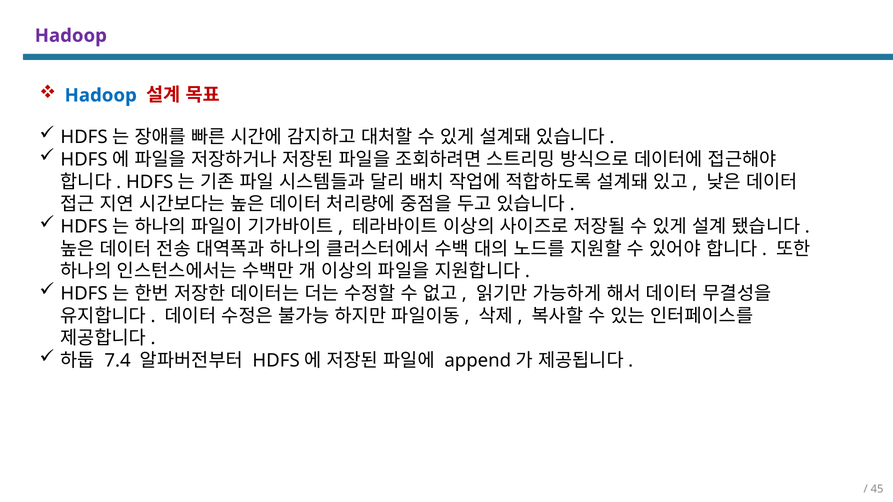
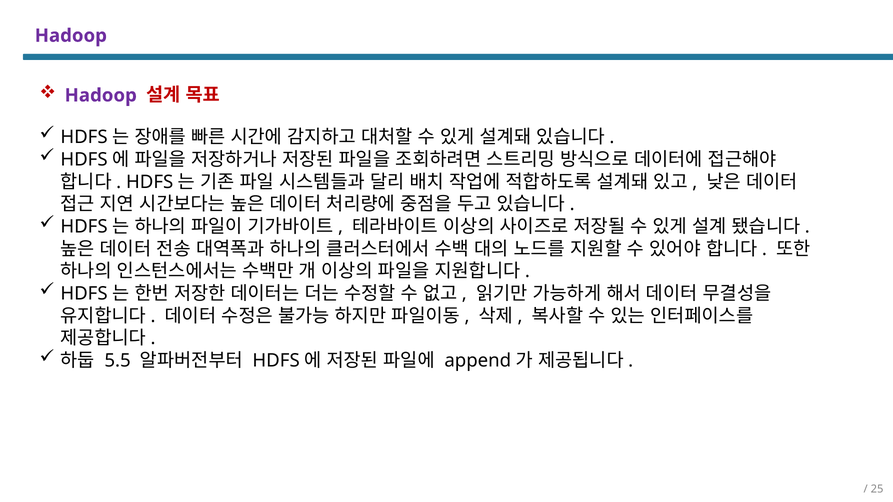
Hadoop colour: blue -> purple (101, 95)
7.4: 7.4 -> 5.5 (118, 361)
45: 45 -> 25 (877, 489)
